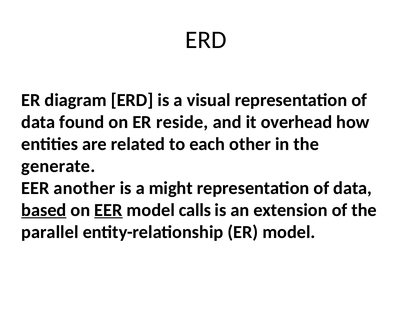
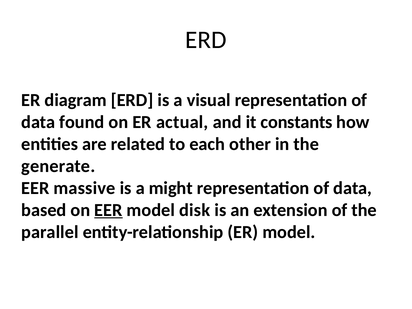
reside: reside -> actual (182, 122)
overhead: overhead -> constants (297, 122)
another: another -> massive (84, 188)
based underline: present -> none (44, 210)
calls: calls -> disk (195, 210)
